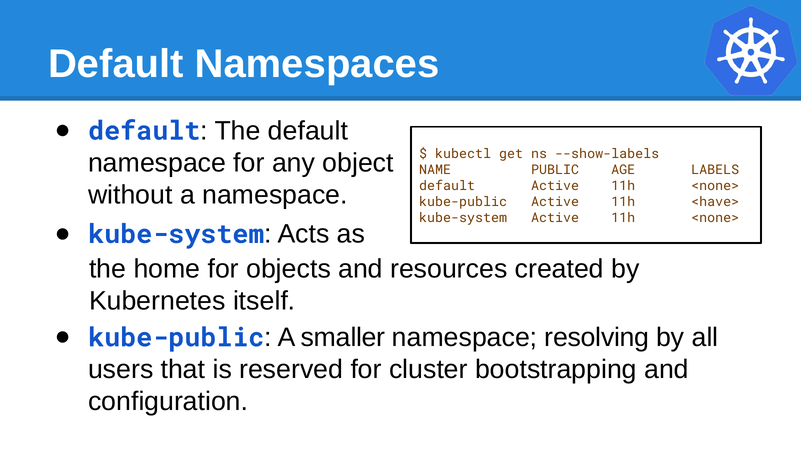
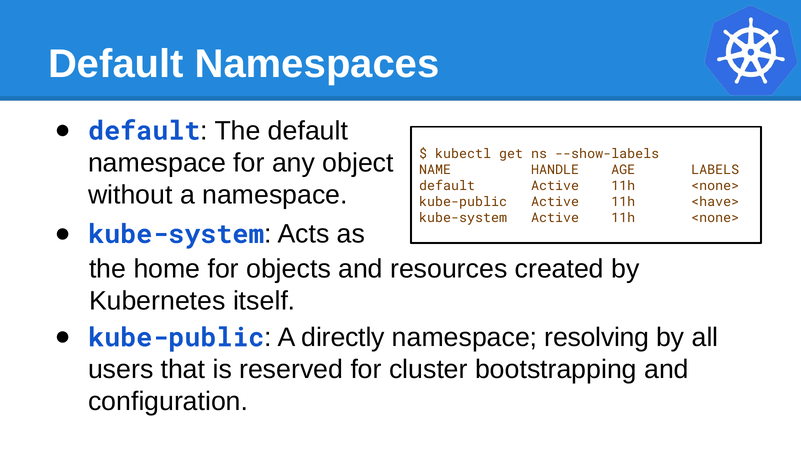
PUBLIC: PUBLIC -> HANDLE (555, 170)
smaller: smaller -> directly (343, 338)
